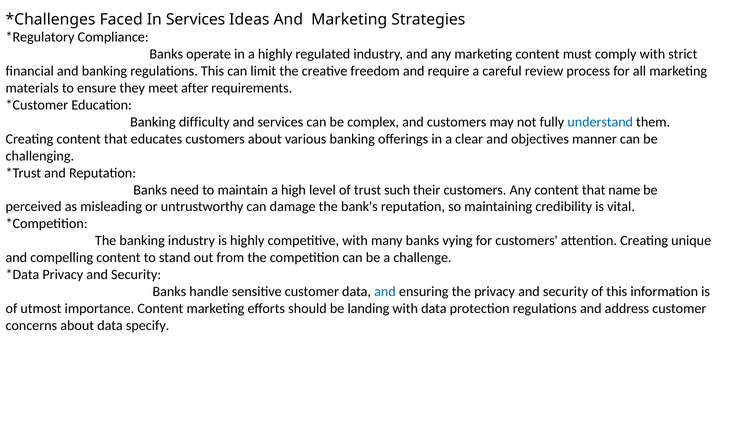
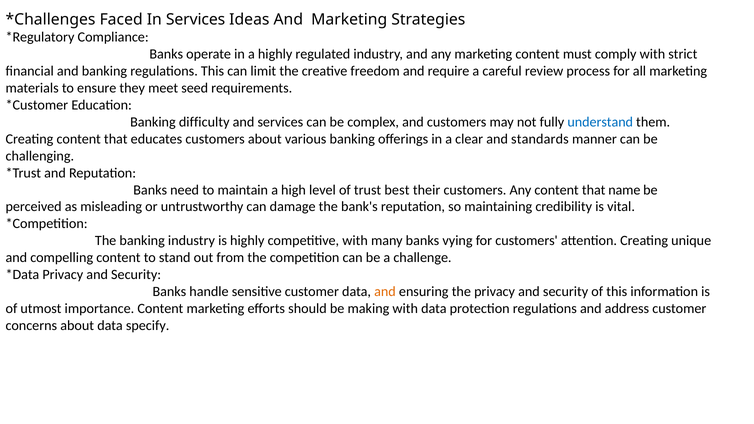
after: after -> seed (195, 88)
objectives: objectives -> standards (540, 139)
such: such -> best (397, 190)
and colour: blue -> orange (385, 292)
landing: landing -> making (368, 309)
